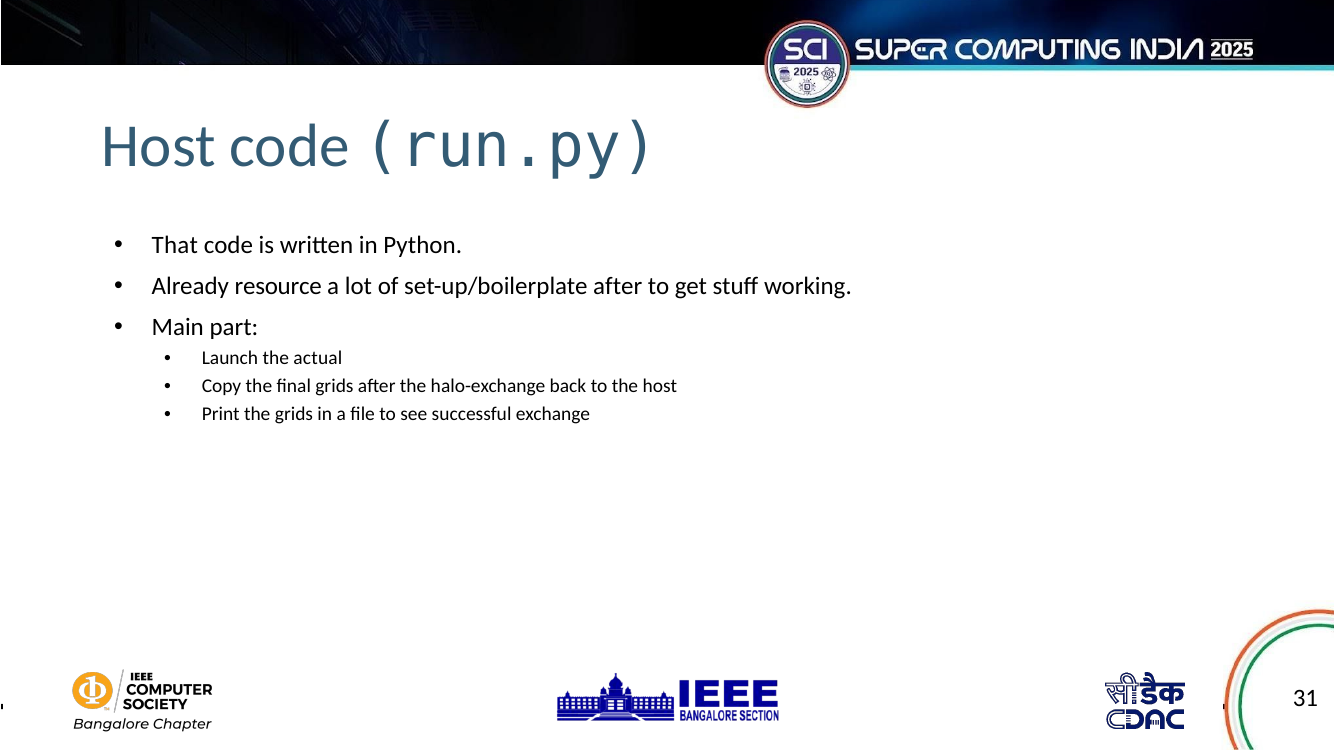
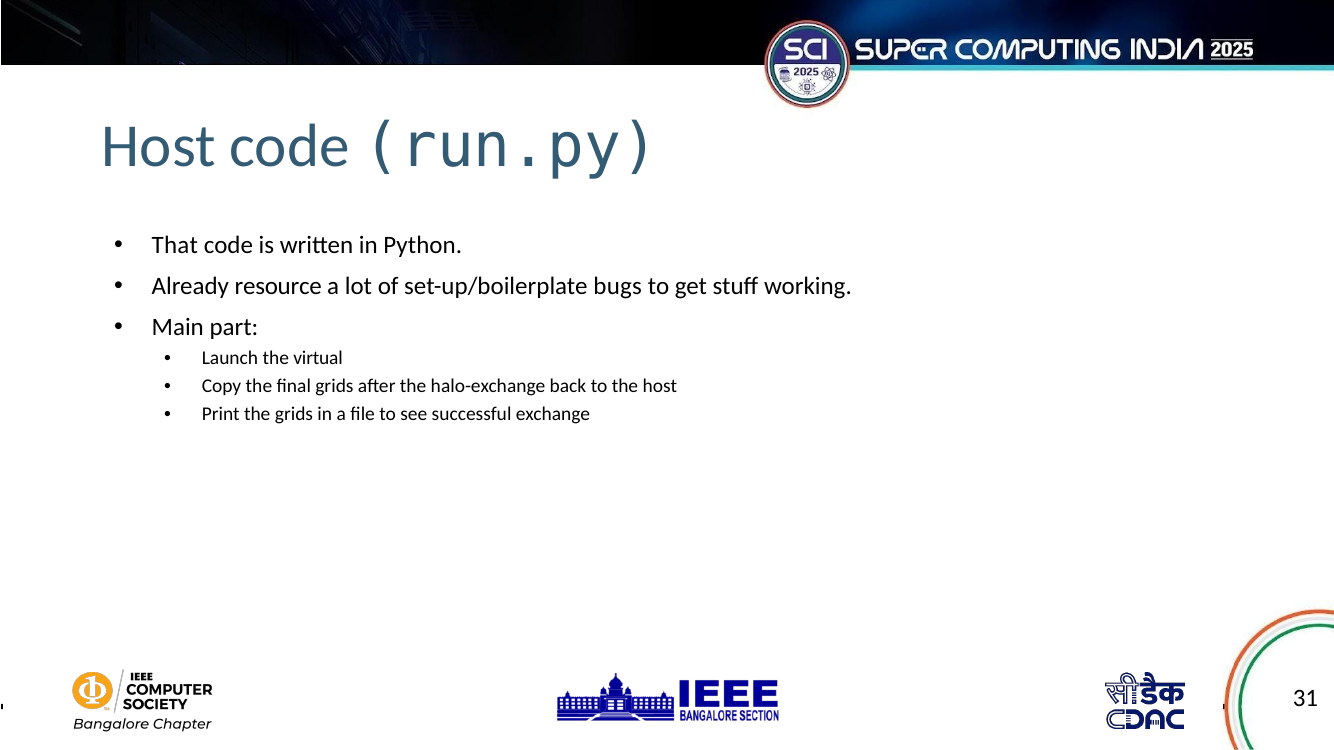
set-up/boilerplate after: after -> bugs (618, 287)
actual: actual -> virtual (318, 359)
